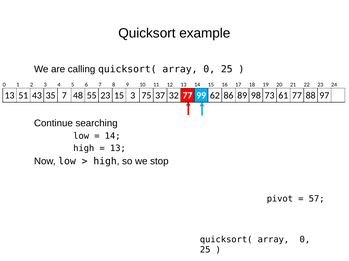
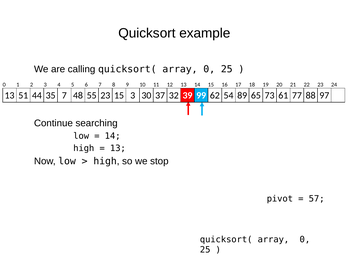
43: 43 -> 44 (37, 96)
75: 75 -> 30 (146, 96)
32 77: 77 -> 39 (187, 96)
86: 86 -> 54 (229, 96)
98: 98 -> 65 (256, 96)
